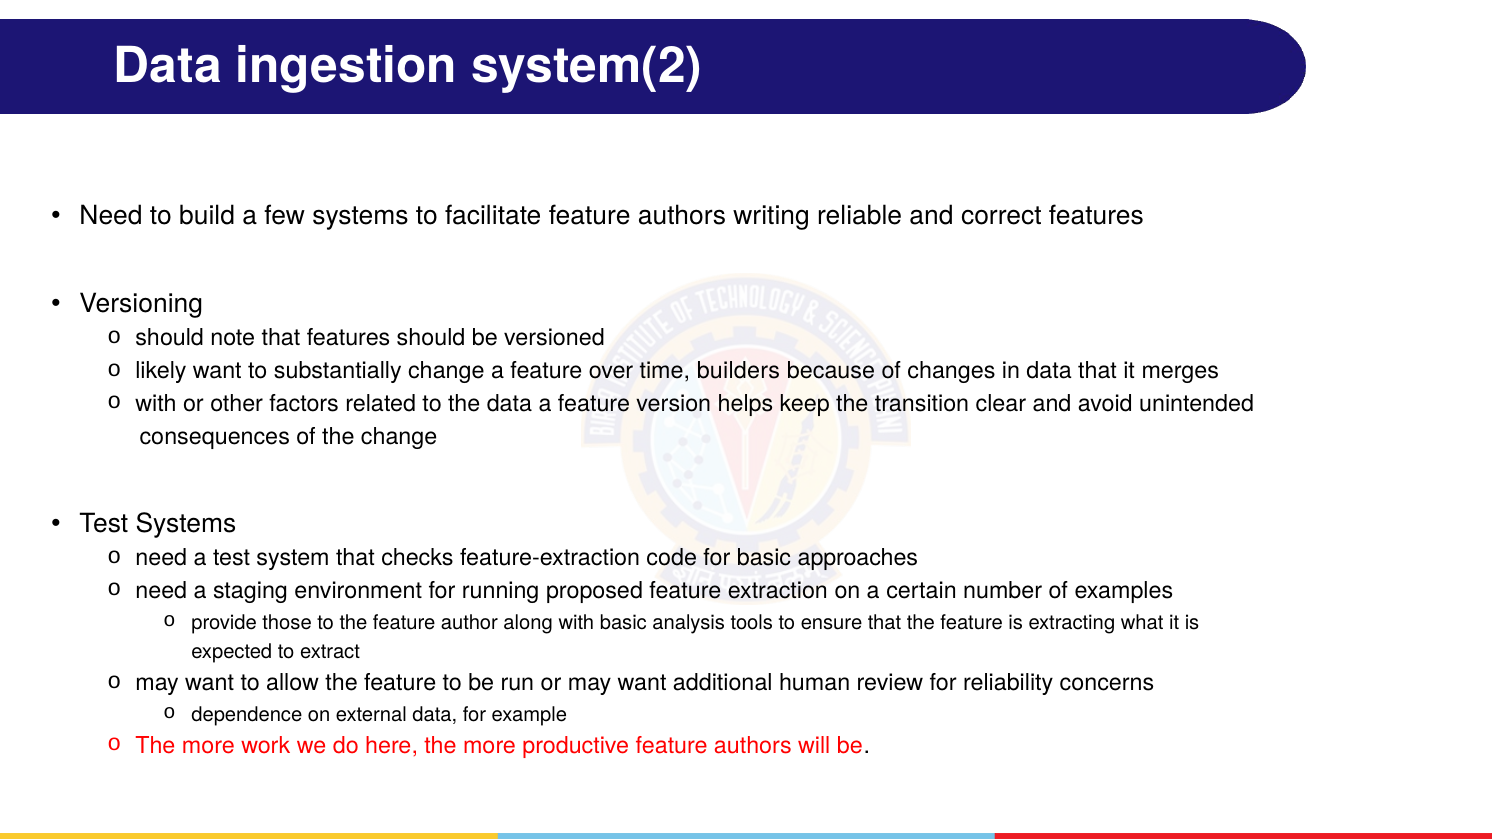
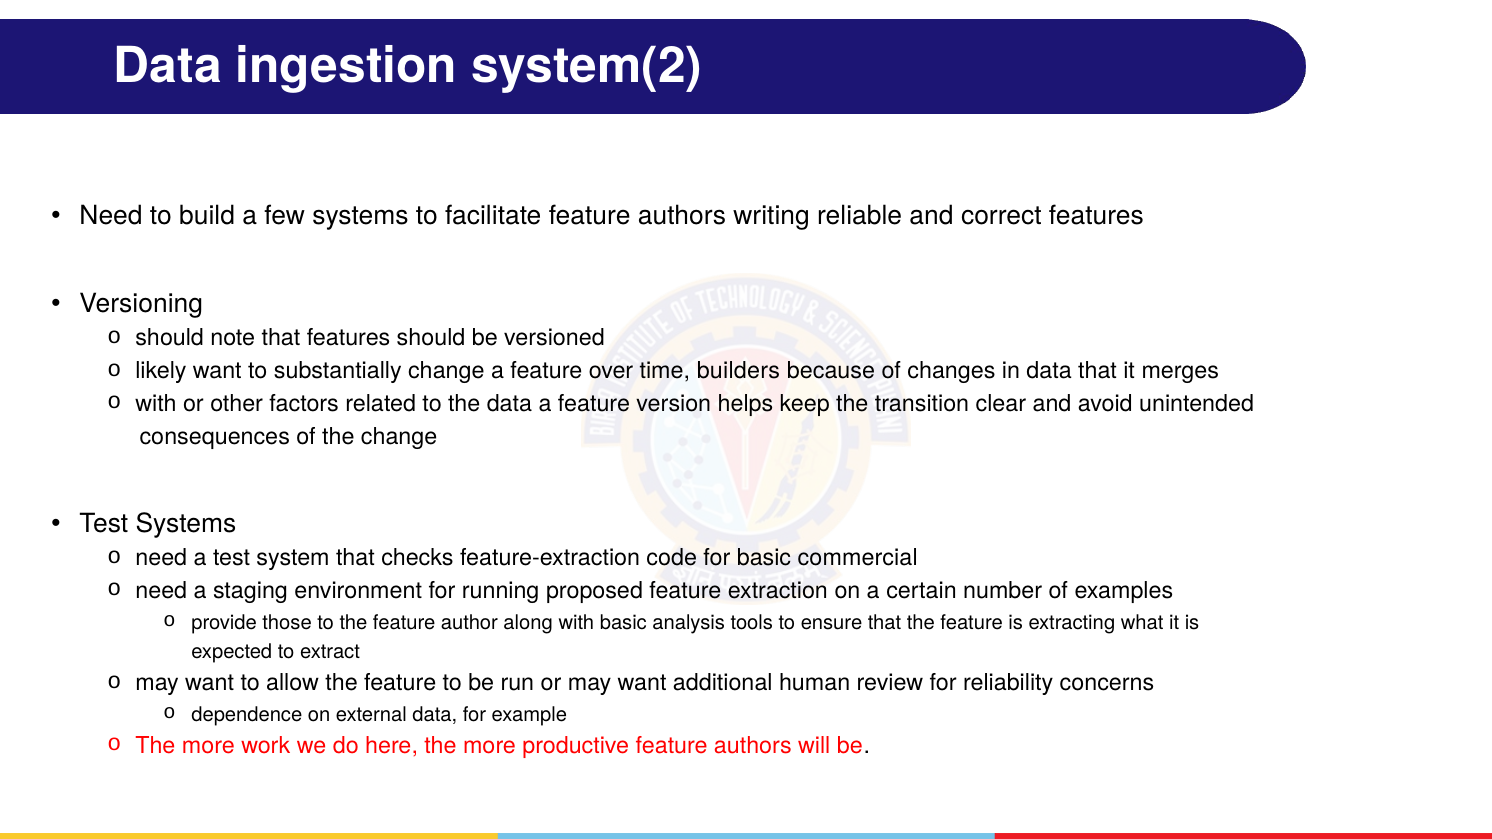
approaches: approaches -> commercial (858, 558)
